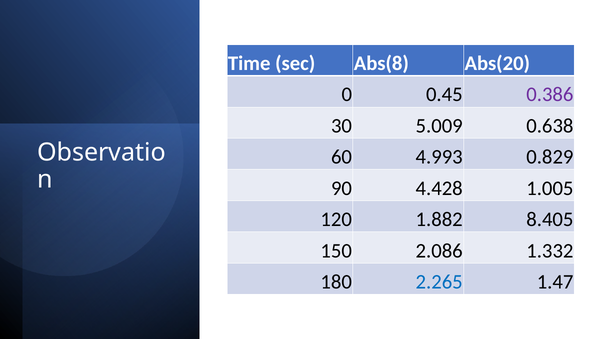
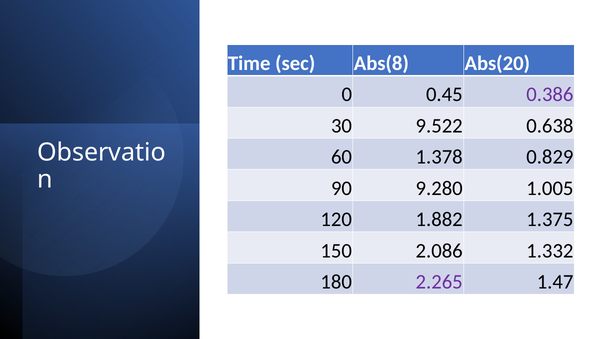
5.009: 5.009 -> 9.522 (439, 126)
4.993: 4.993 -> 1.378 (439, 157)
4.428: 4.428 -> 9.280 (439, 188)
8.405: 8.405 -> 1.375 (550, 219)
2.265 colour: blue -> purple (439, 282)
